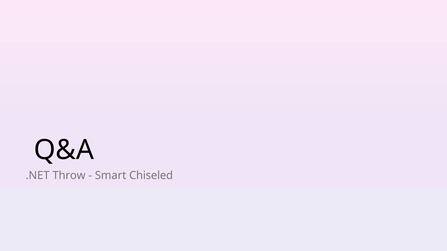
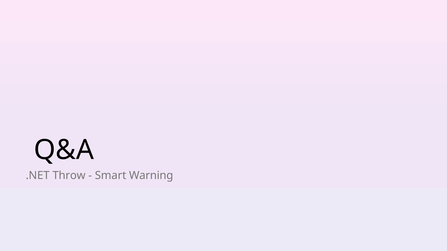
Chiseled: Chiseled -> Warning (151, 176)
